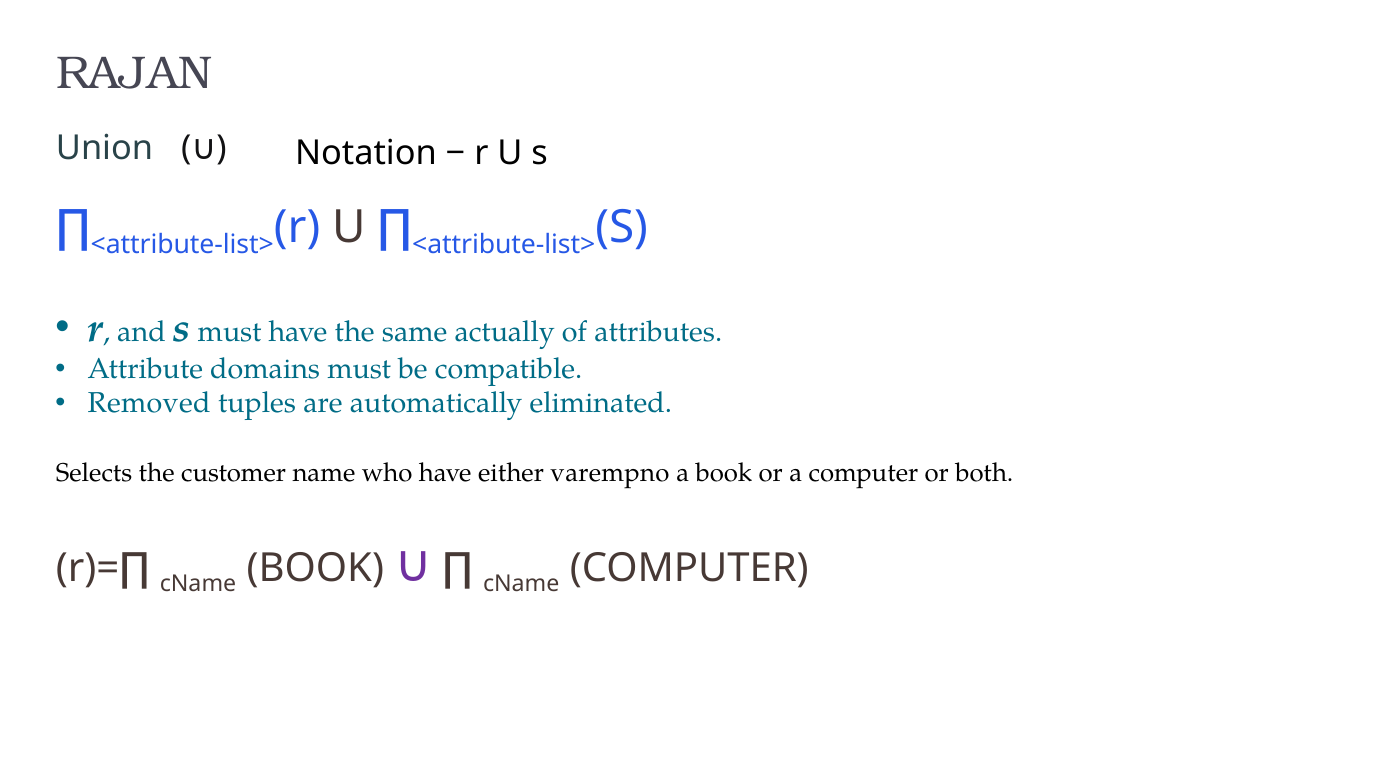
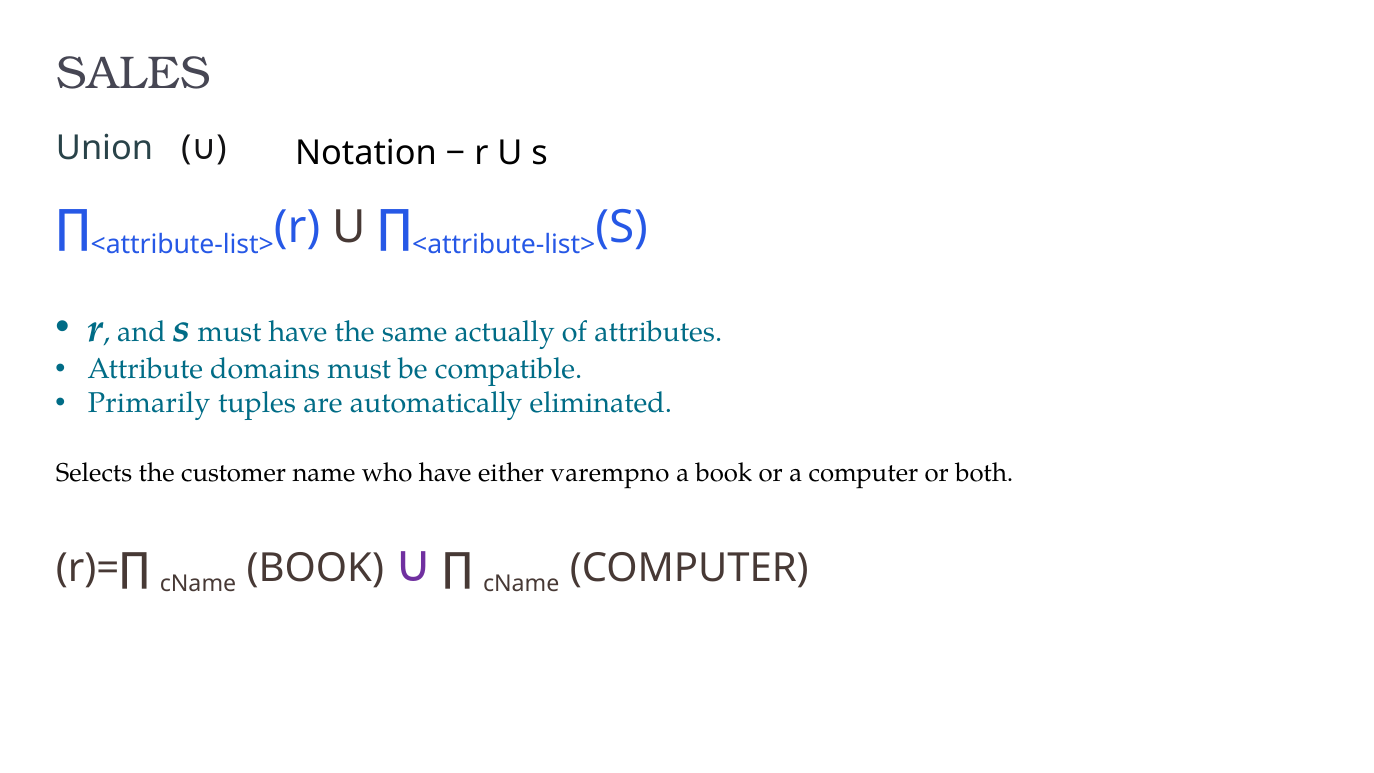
RAJAN: RAJAN -> SALES (134, 74)
Removed: Removed -> Primarily (149, 403)
